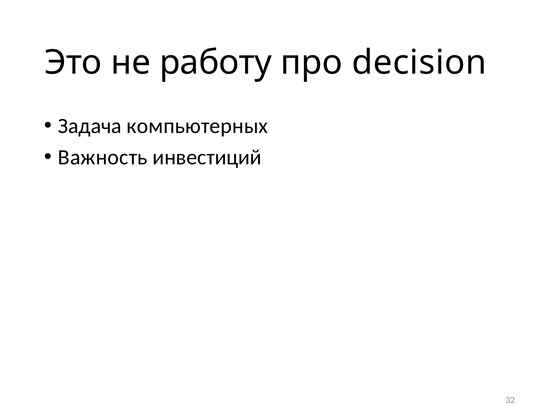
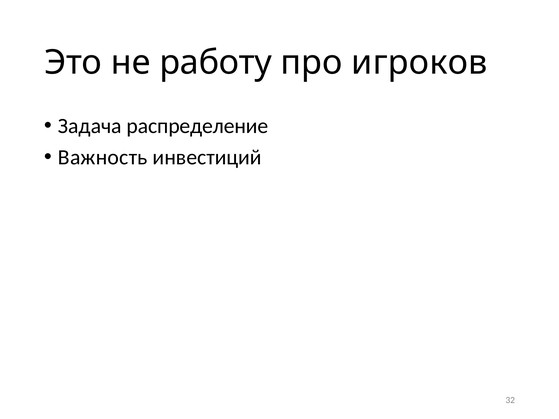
decision: decision -> игроков (419, 63)
компьютерных: компьютерных -> распределение (198, 126)
